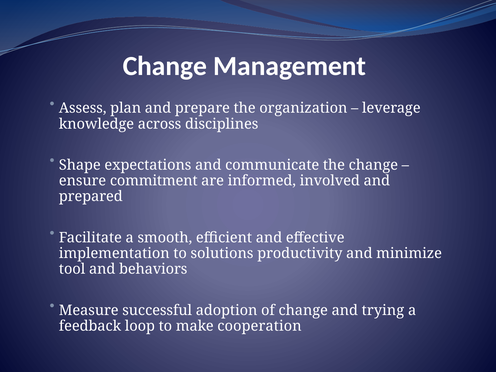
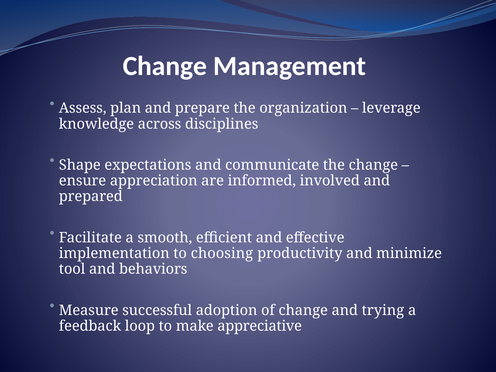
commitment: commitment -> appreciation (154, 181)
solutions: solutions -> choosing (222, 253)
cooperation: cooperation -> appreciative (260, 326)
